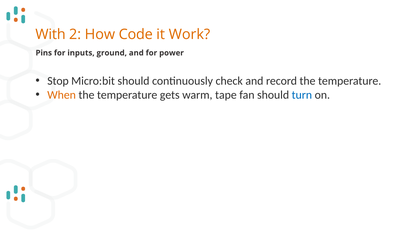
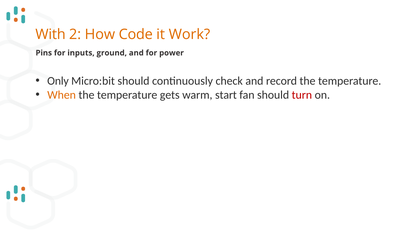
Stop: Stop -> Only (58, 81)
tape: tape -> start (226, 95)
turn colour: blue -> red (302, 95)
